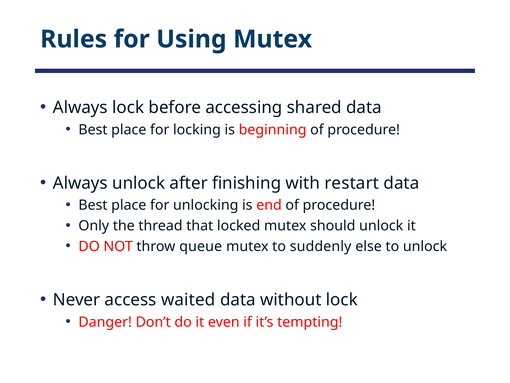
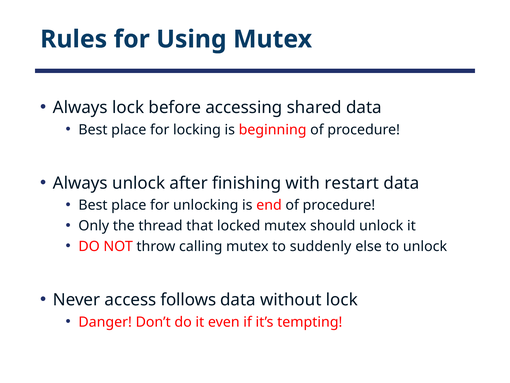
queue: queue -> calling (201, 246)
waited: waited -> follows (188, 300)
